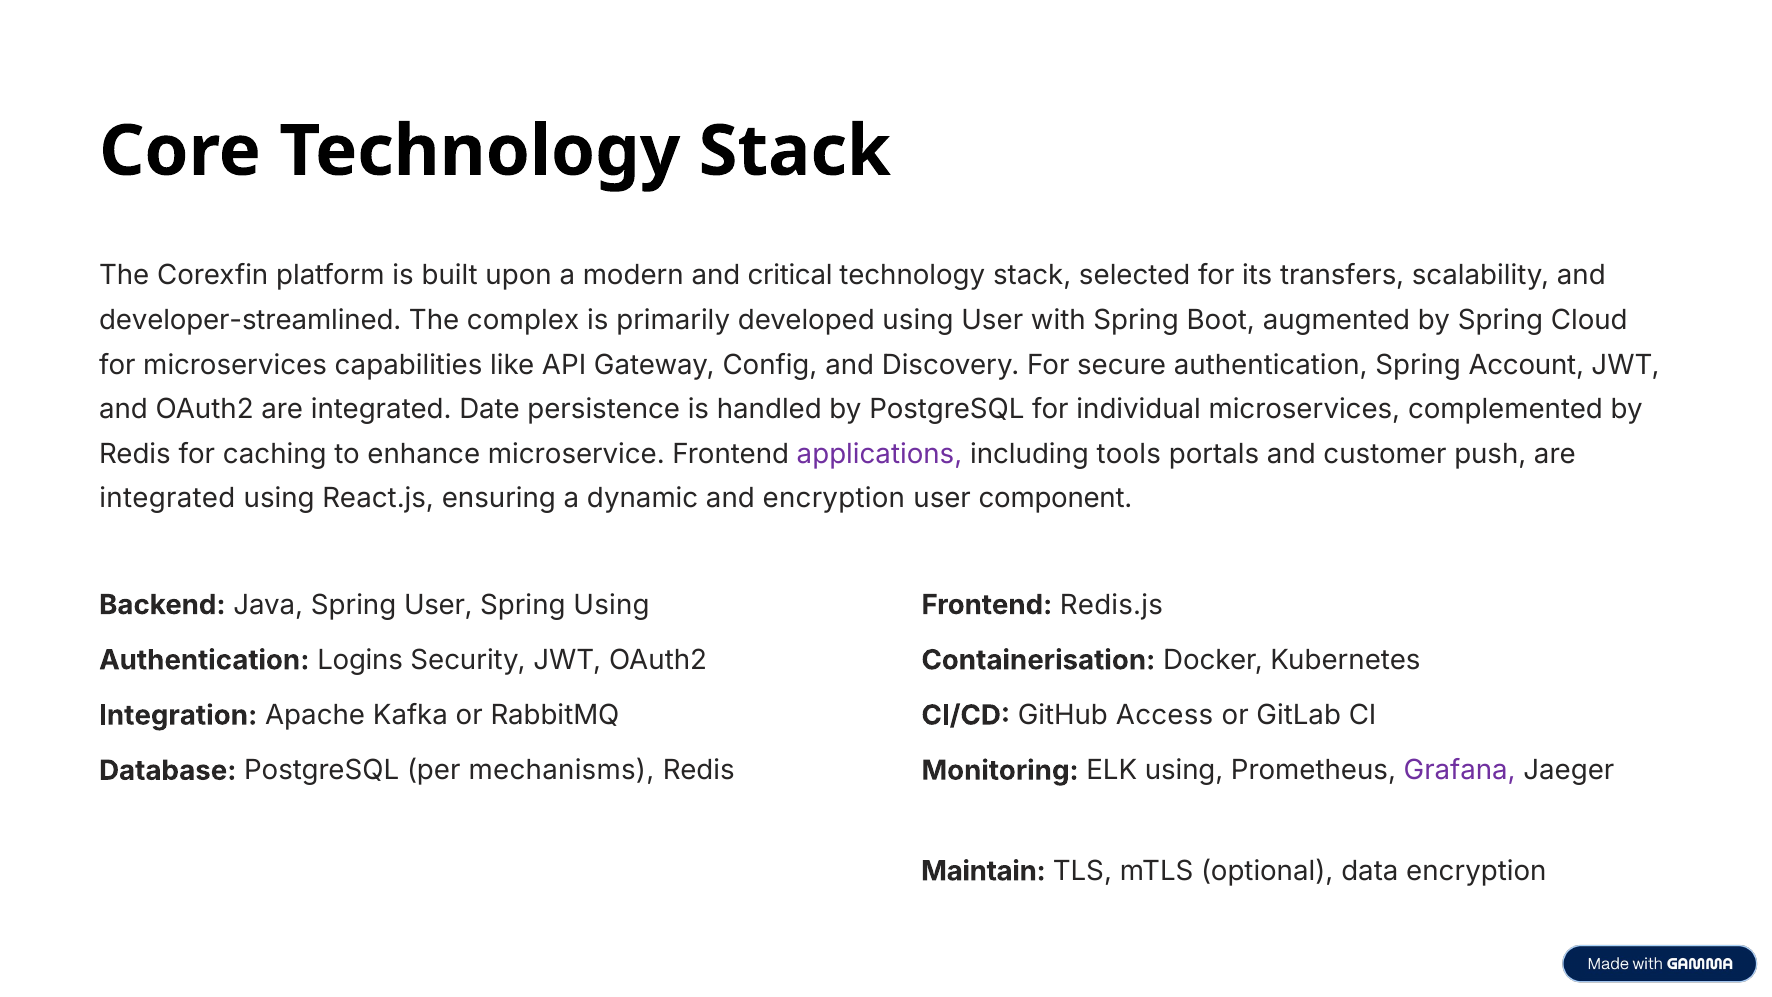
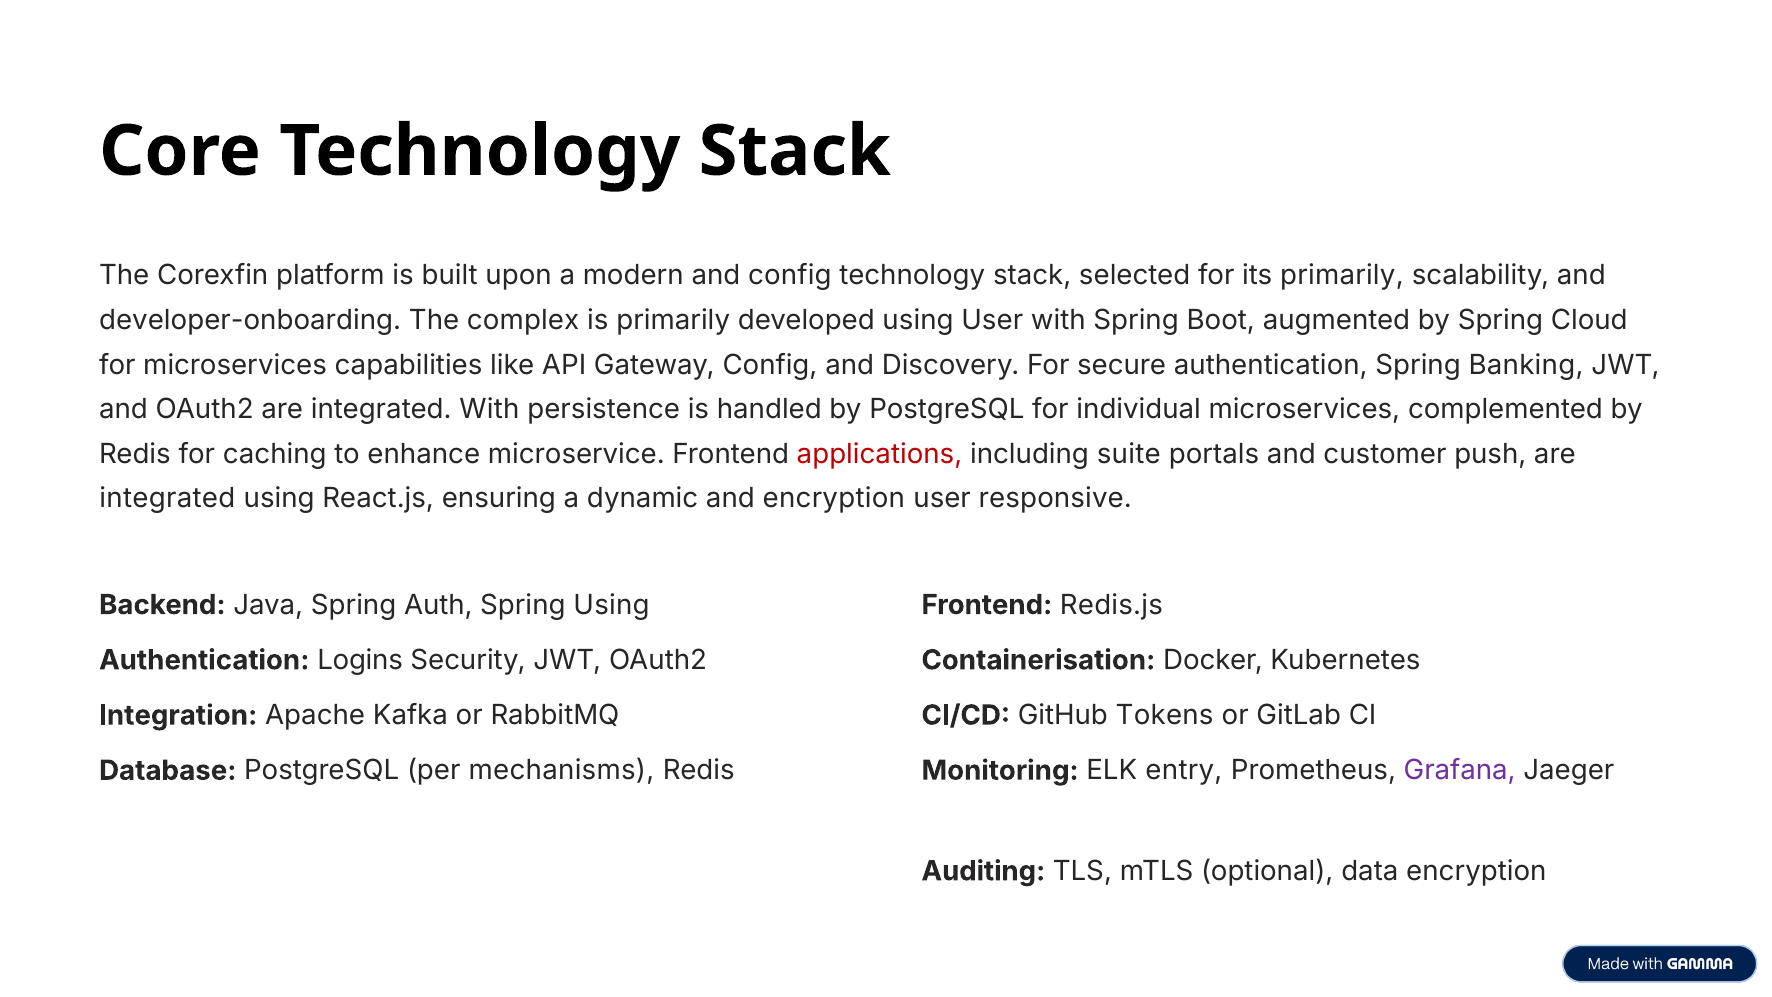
and critical: critical -> config (790, 276)
its transfers: transfers -> primarily (1342, 276)
developer-streamlined: developer-streamlined -> developer-onboarding (250, 320)
Account: Account -> Banking (1526, 365)
integrated Date: Date -> With (489, 409)
applications colour: purple -> red (880, 454)
tools: tools -> suite (1129, 454)
component: component -> responsive (1055, 499)
Spring User: User -> Auth (438, 605)
Access: Access -> Tokens (1165, 715)
ELK using: using -> entry (1184, 770)
Maintain: Maintain -> Auditing (983, 871)
